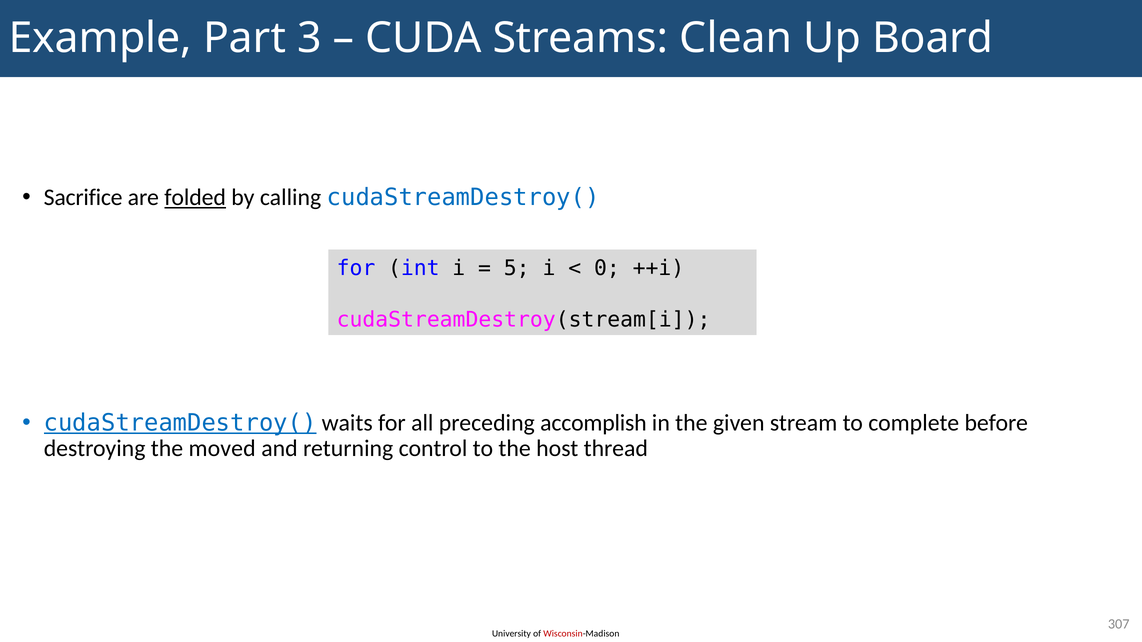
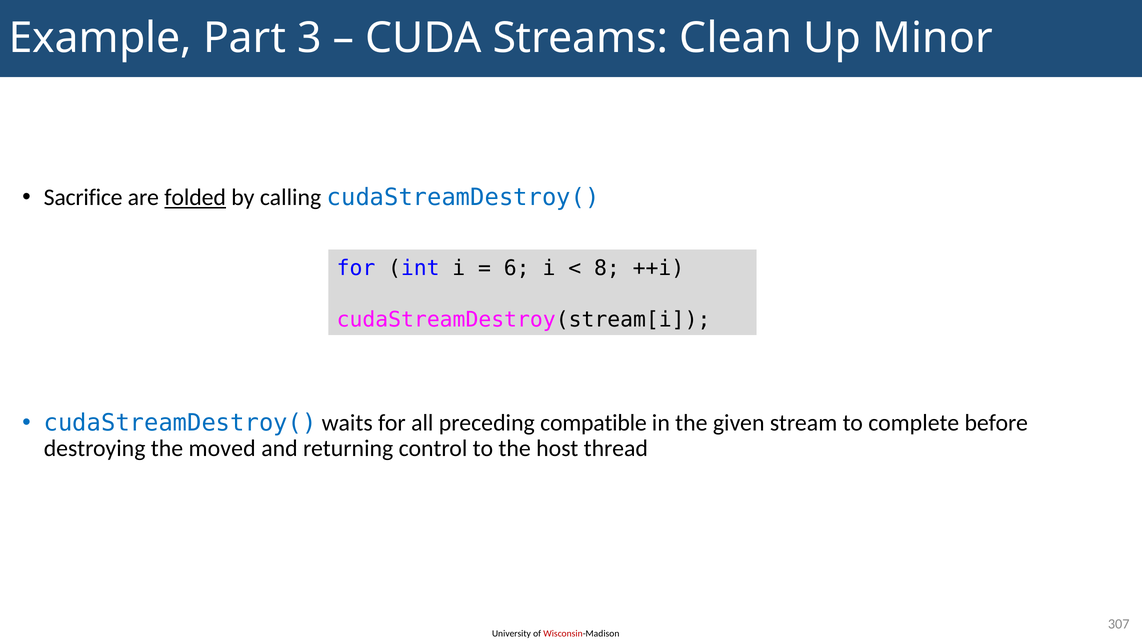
Board: Board -> Minor (932, 38)
5: 5 -> 6 (517, 268)
0: 0 -> 8 (607, 268)
cudaStreamDestroy( underline: present -> none (180, 423)
accomplish: accomplish -> compatible (593, 423)
